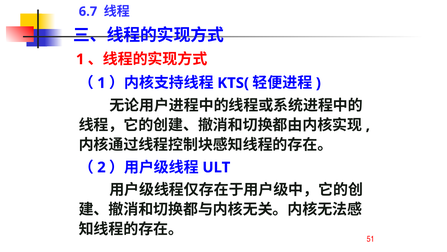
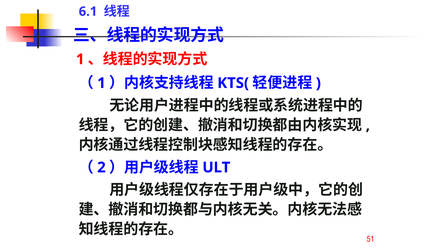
6.7: 6.7 -> 6.1 (88, 11)
